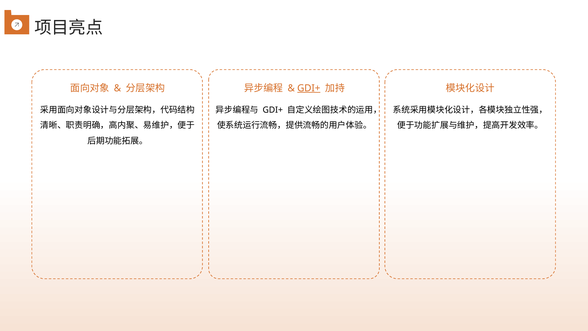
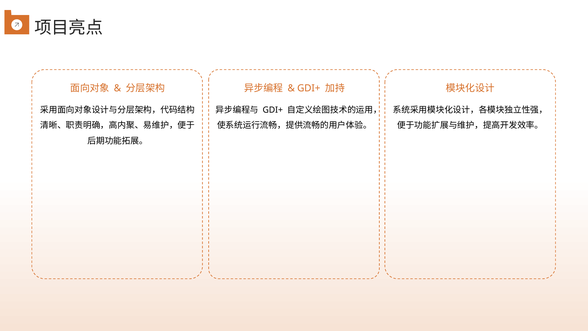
GDI+ underline: present -> none (309, 88)
